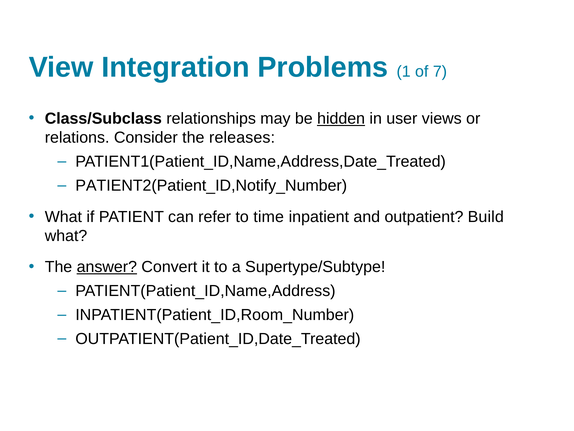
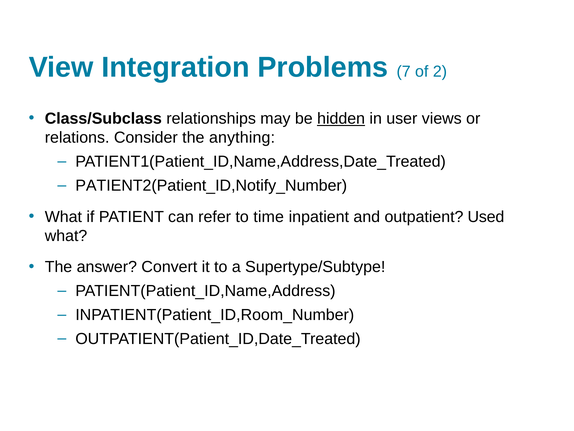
1: 1 -> 7 (404, 71)
7: 7 -> 2 (440, 71)
releases: releases -> anything (242, 138)
Build: Build -> Used (486, 217)
answer underline: present -> none (107, 267)
